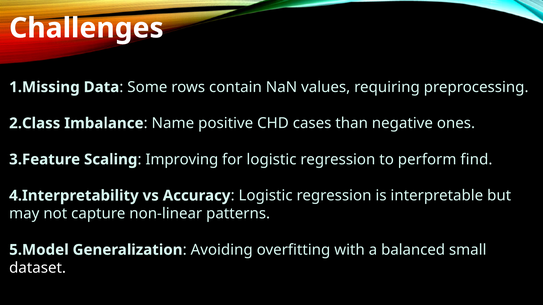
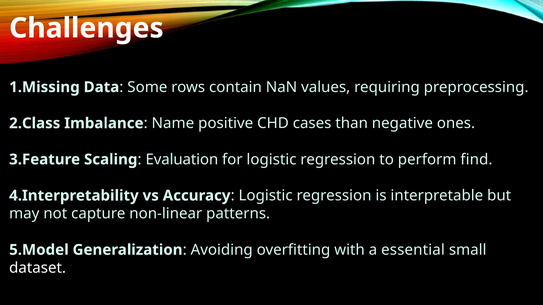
Improving: Improving -> Evaluation (182, 160)
balanced: balanced -> essential (413, 250)
